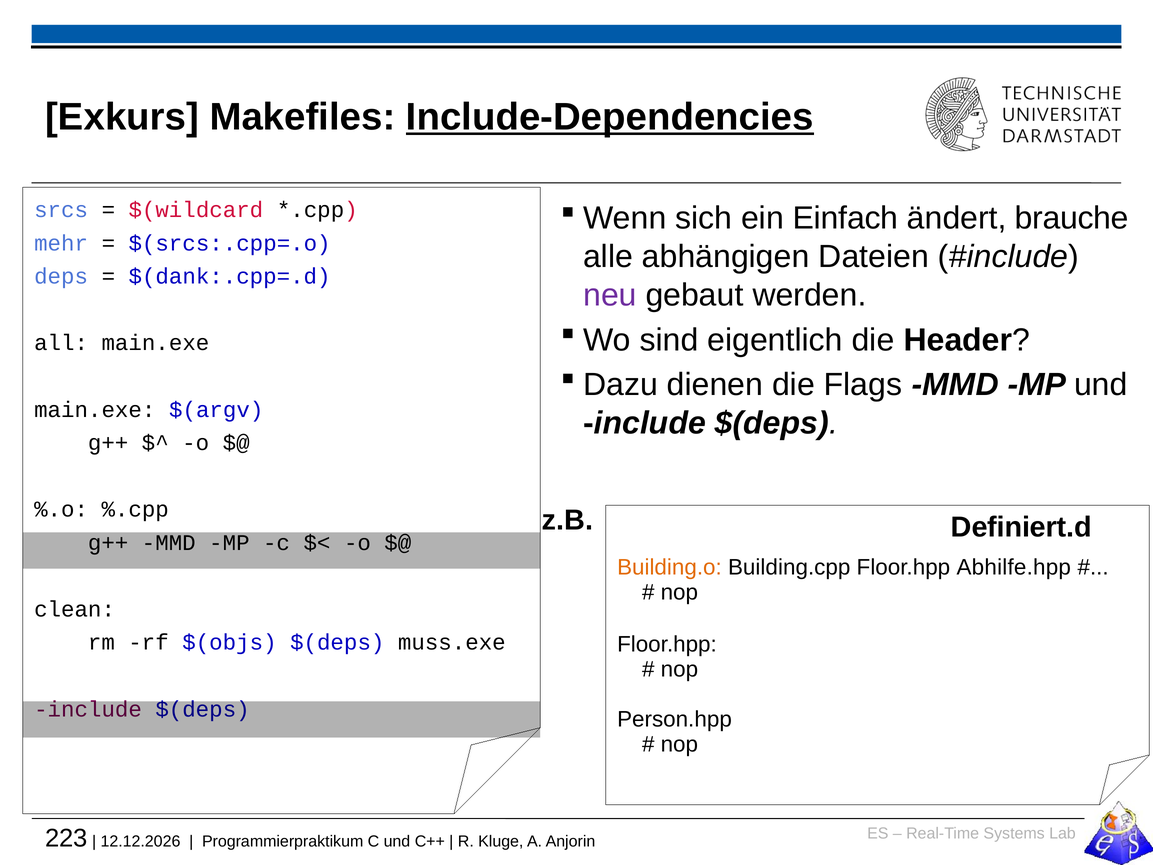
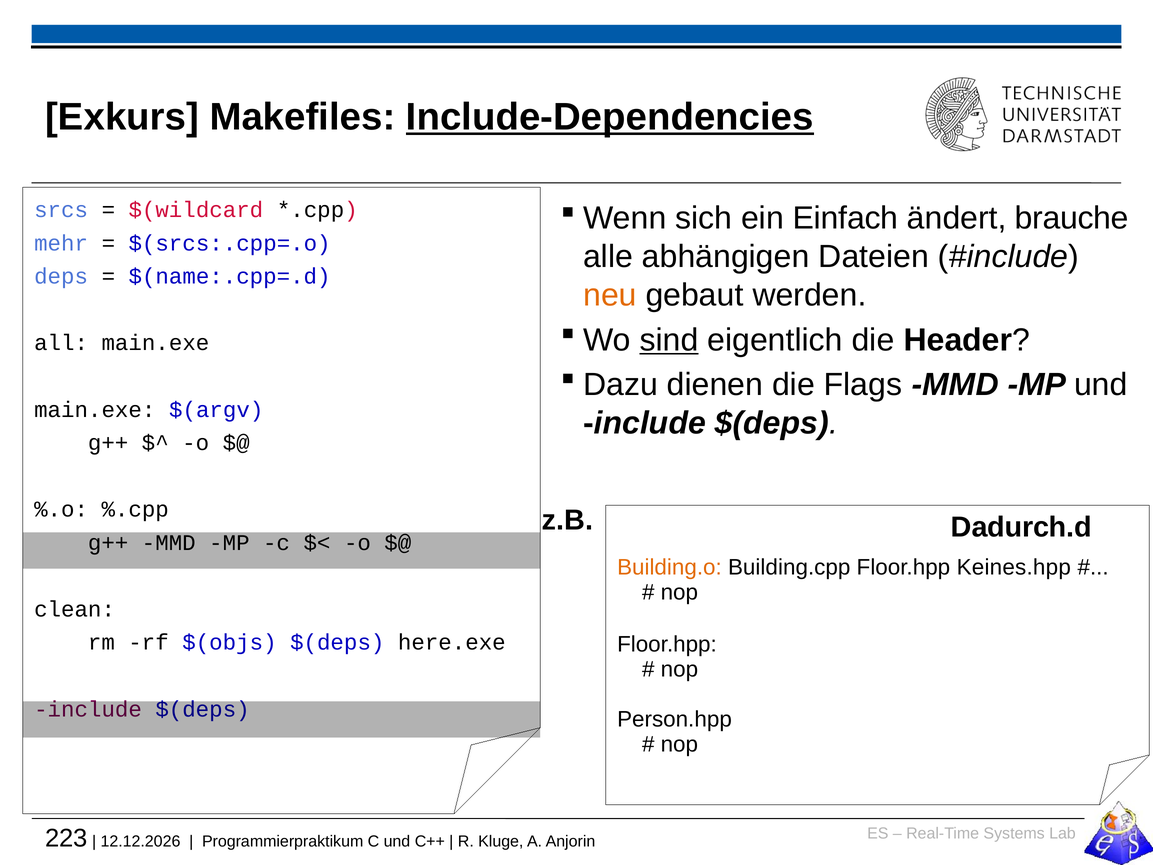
$(dank:.cpp=.d: $(dank:.cpp=.d -> $(name:.cpp=.d (230, 276)
neu colour: purple -> orange (610, 295)
sind underline: none -> present (669, 340)
Definiert.d: Definiert.d -> Dadurch.d (1021, 527)
Abhilfe.hpp: Abhilfe.hpp -> Keines.hpp (1014, 567)
muss.exe: muss.exe -> here.exe (452, 642)
